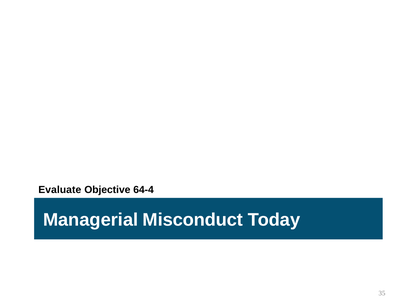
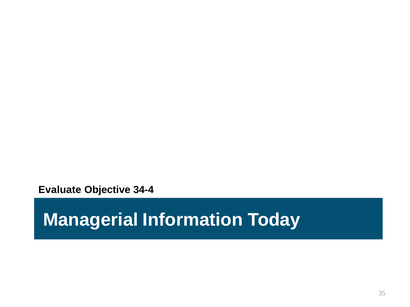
64-4: 64-4 -> 34-4 (144, 190)
Misconduct: Misconduct -> Information (193, 220)
